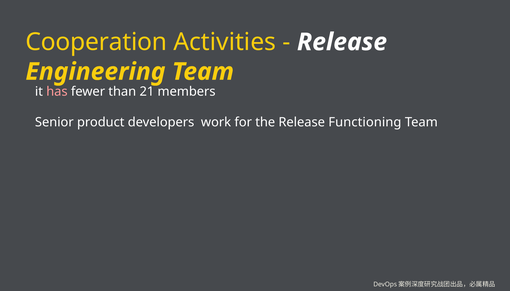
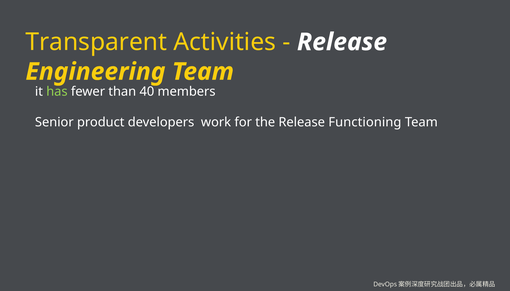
Cooperation: Cooperation -> Transparent (96, 42)
has colour: pink -> light green (57, 91)
21: 21 -> 40 (147, 91)
